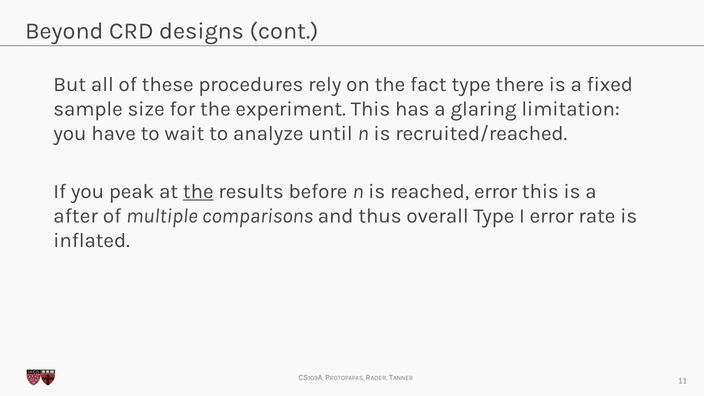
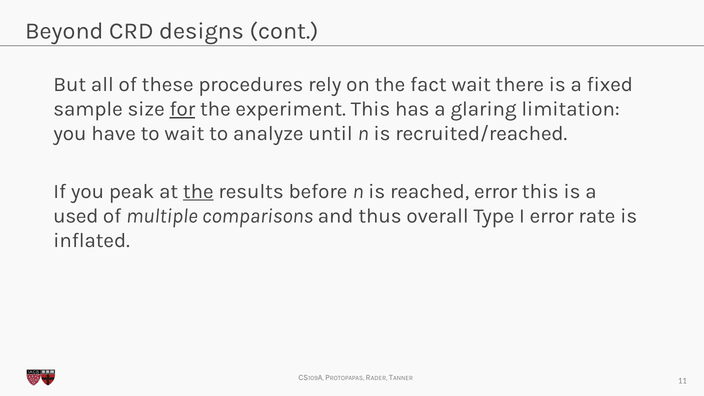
fact type: type -> wait (471, 84)
for underline: none -> present (182, 109)
after: after -> used (76, 216)
